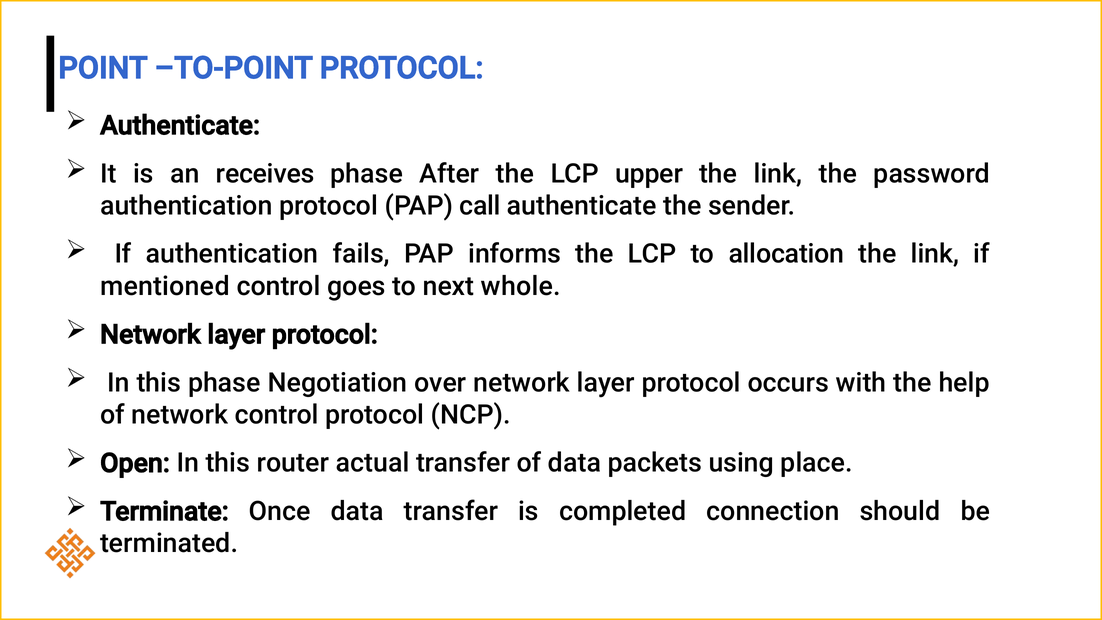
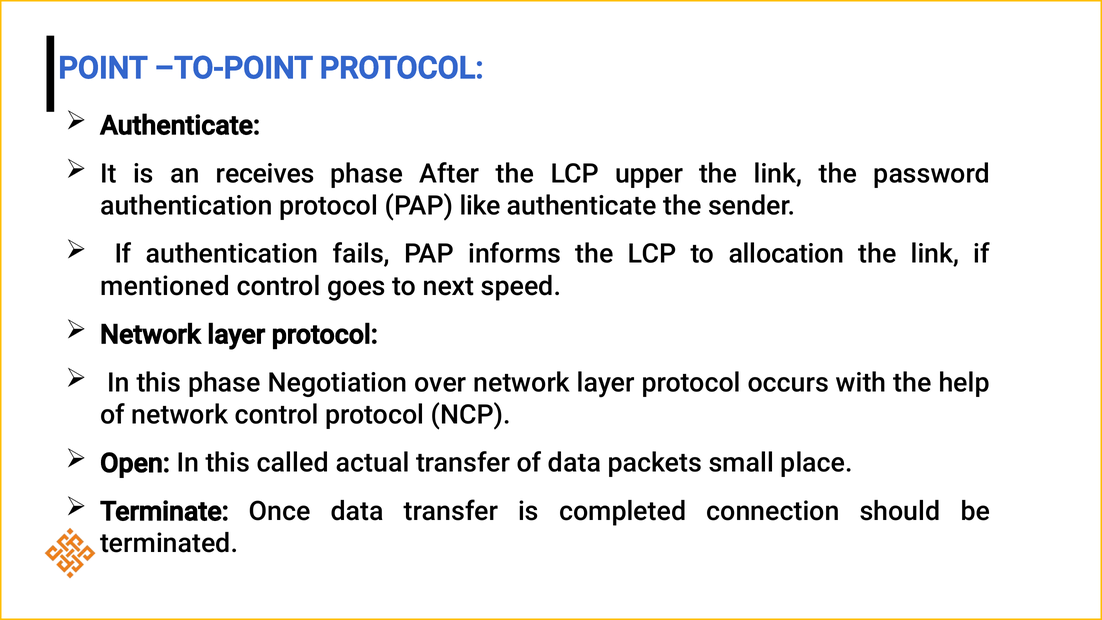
call: call -> like (480, 206)
whole: whole -> speed (521, 286)
router: router -> called (293, 463)
using: using -> small (741, 463)
